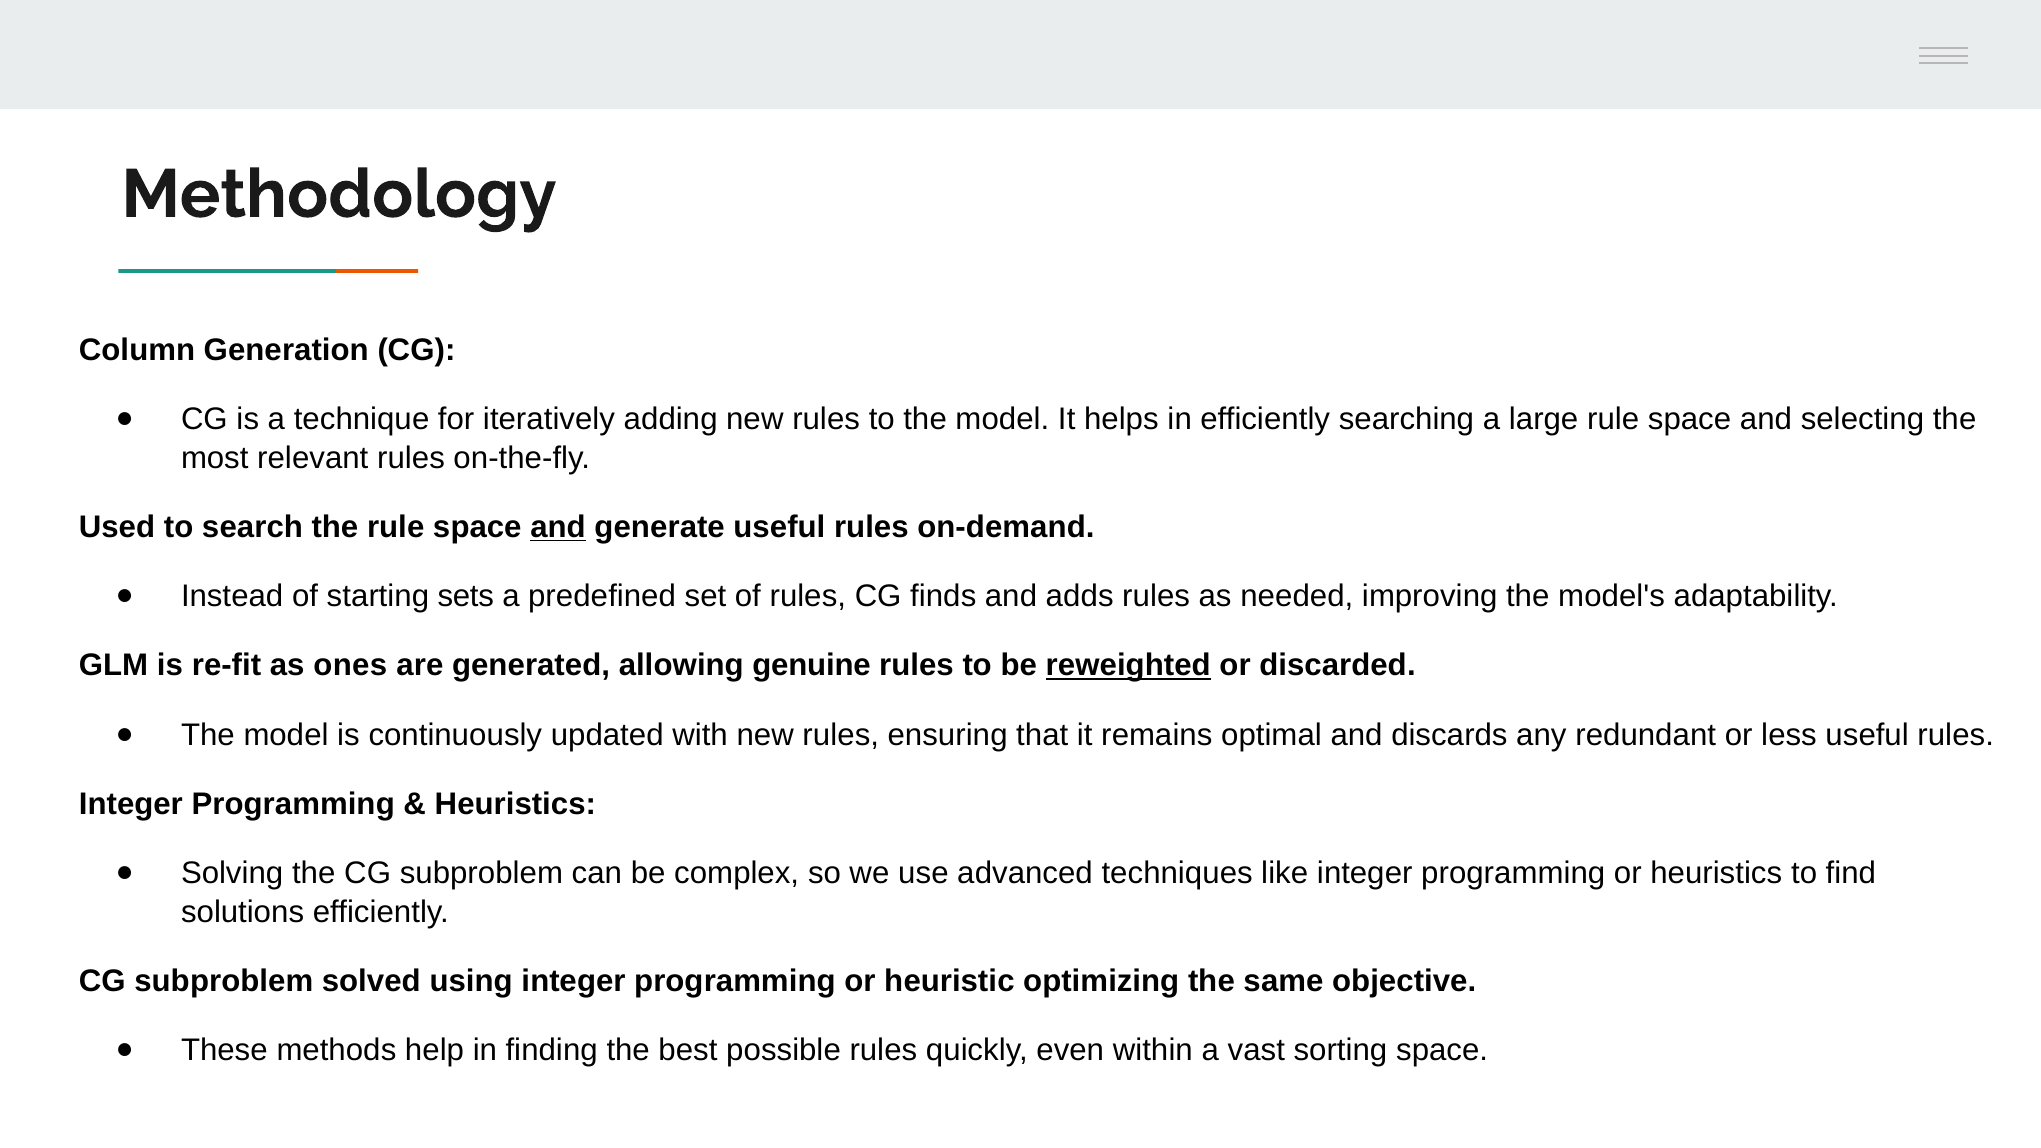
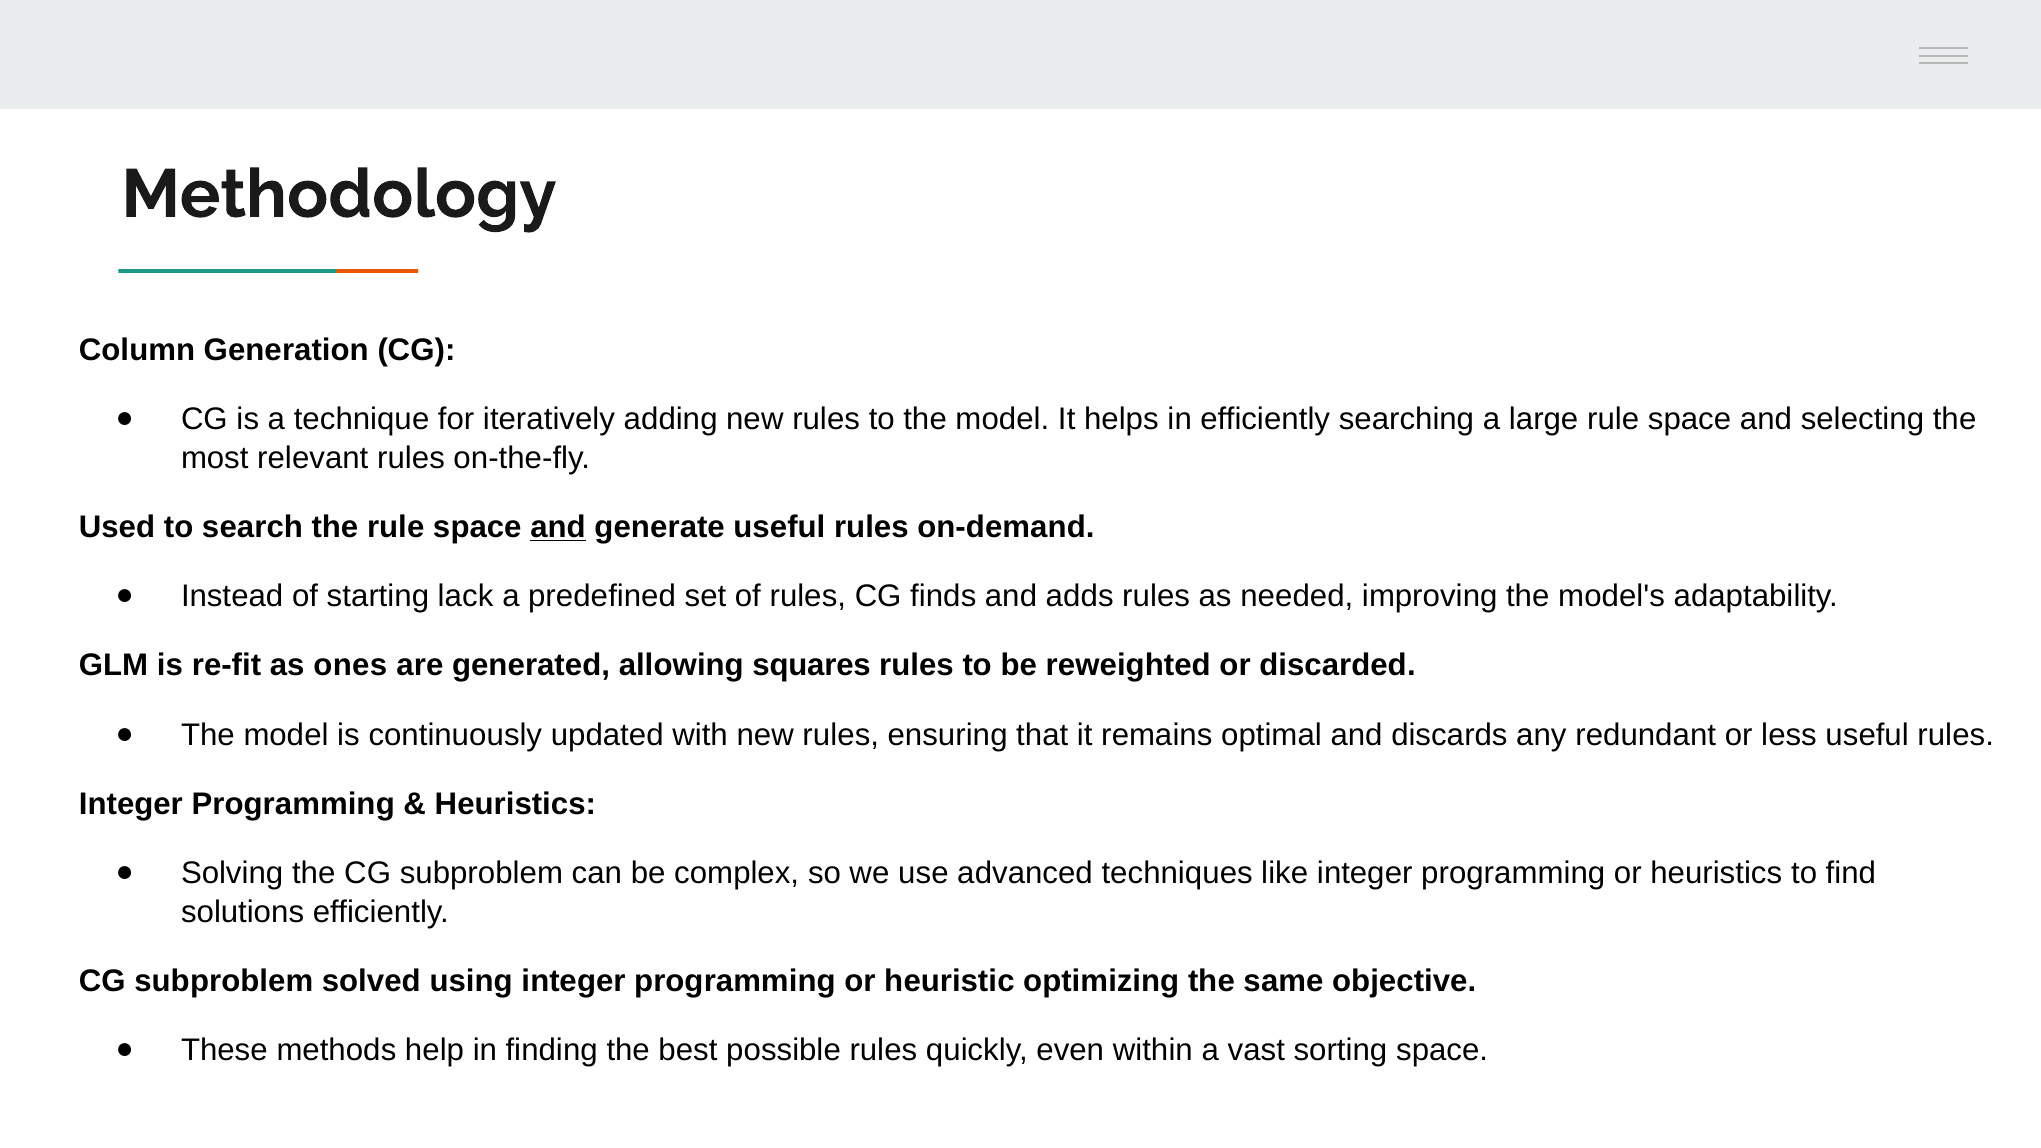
sets: sets -> lack (466, 596)
genuine: genuine -> squares (812, 666)
reweighted underline: present -> none (1128, 666)
